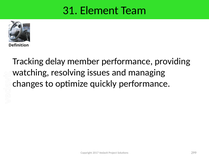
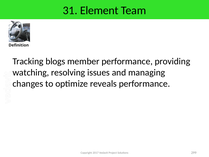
delay: delay -> blogs (55, 61)
quickly: quickly -> reveals (103, 84)
